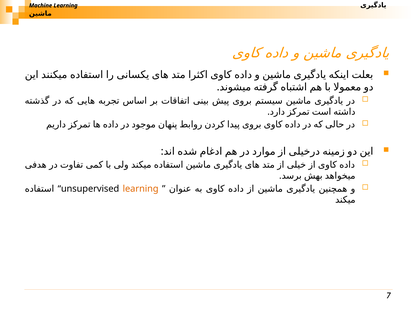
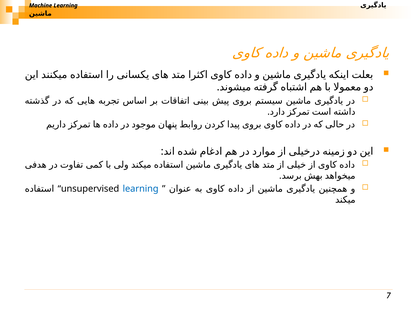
learning colour: orange -> blue (141, 189)
